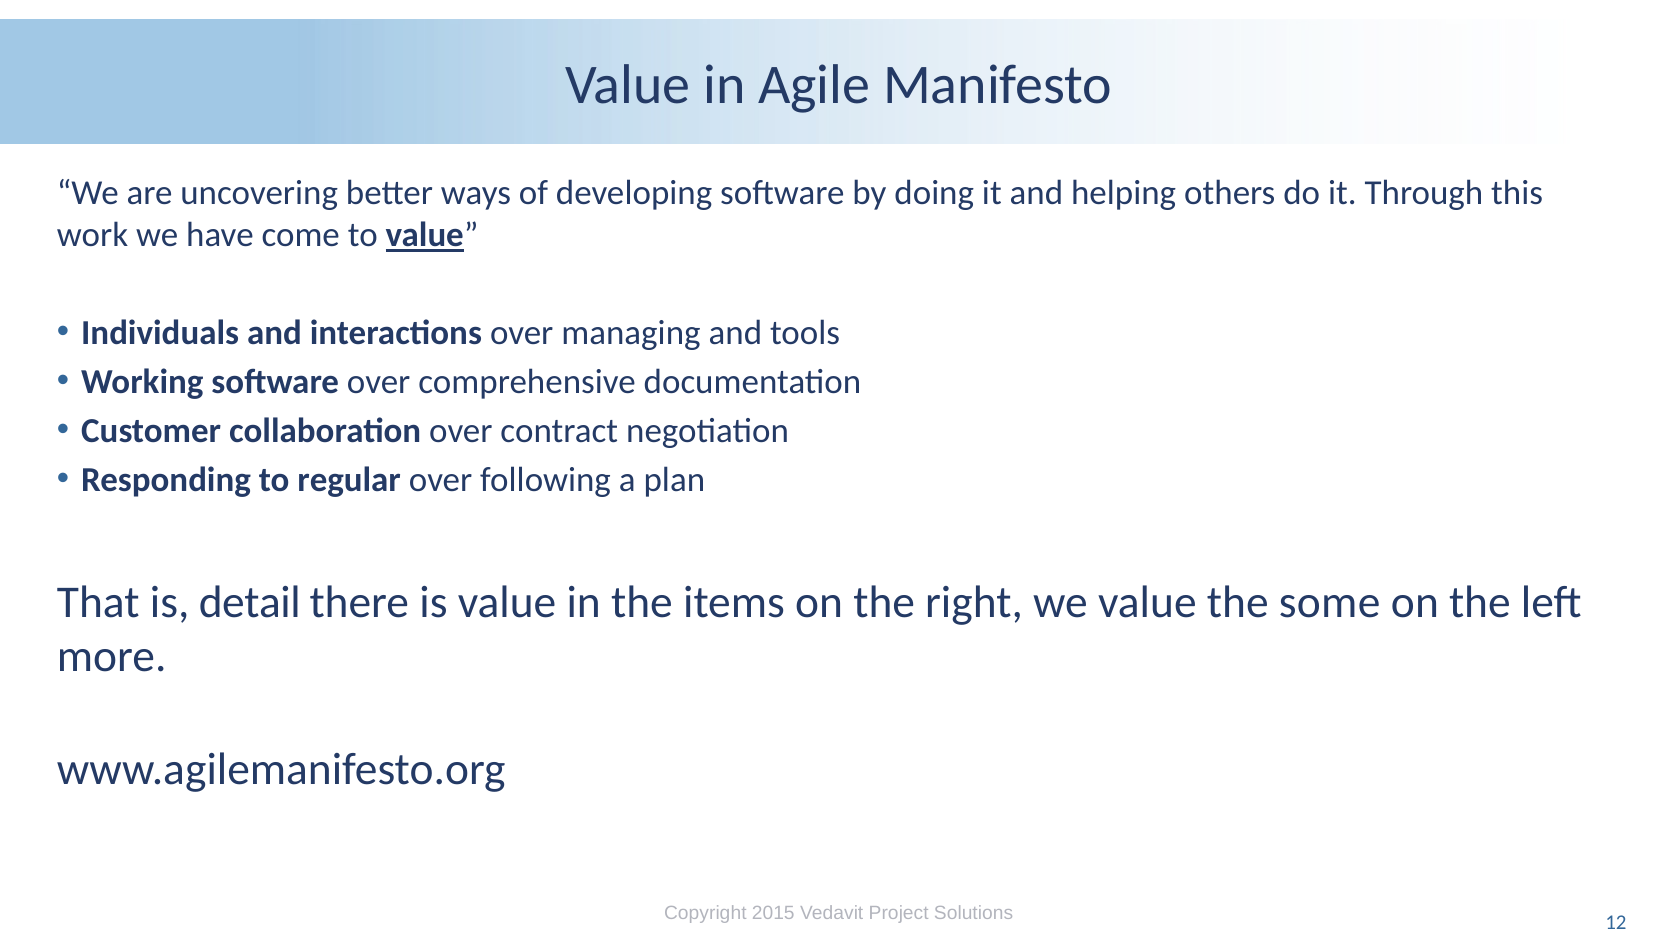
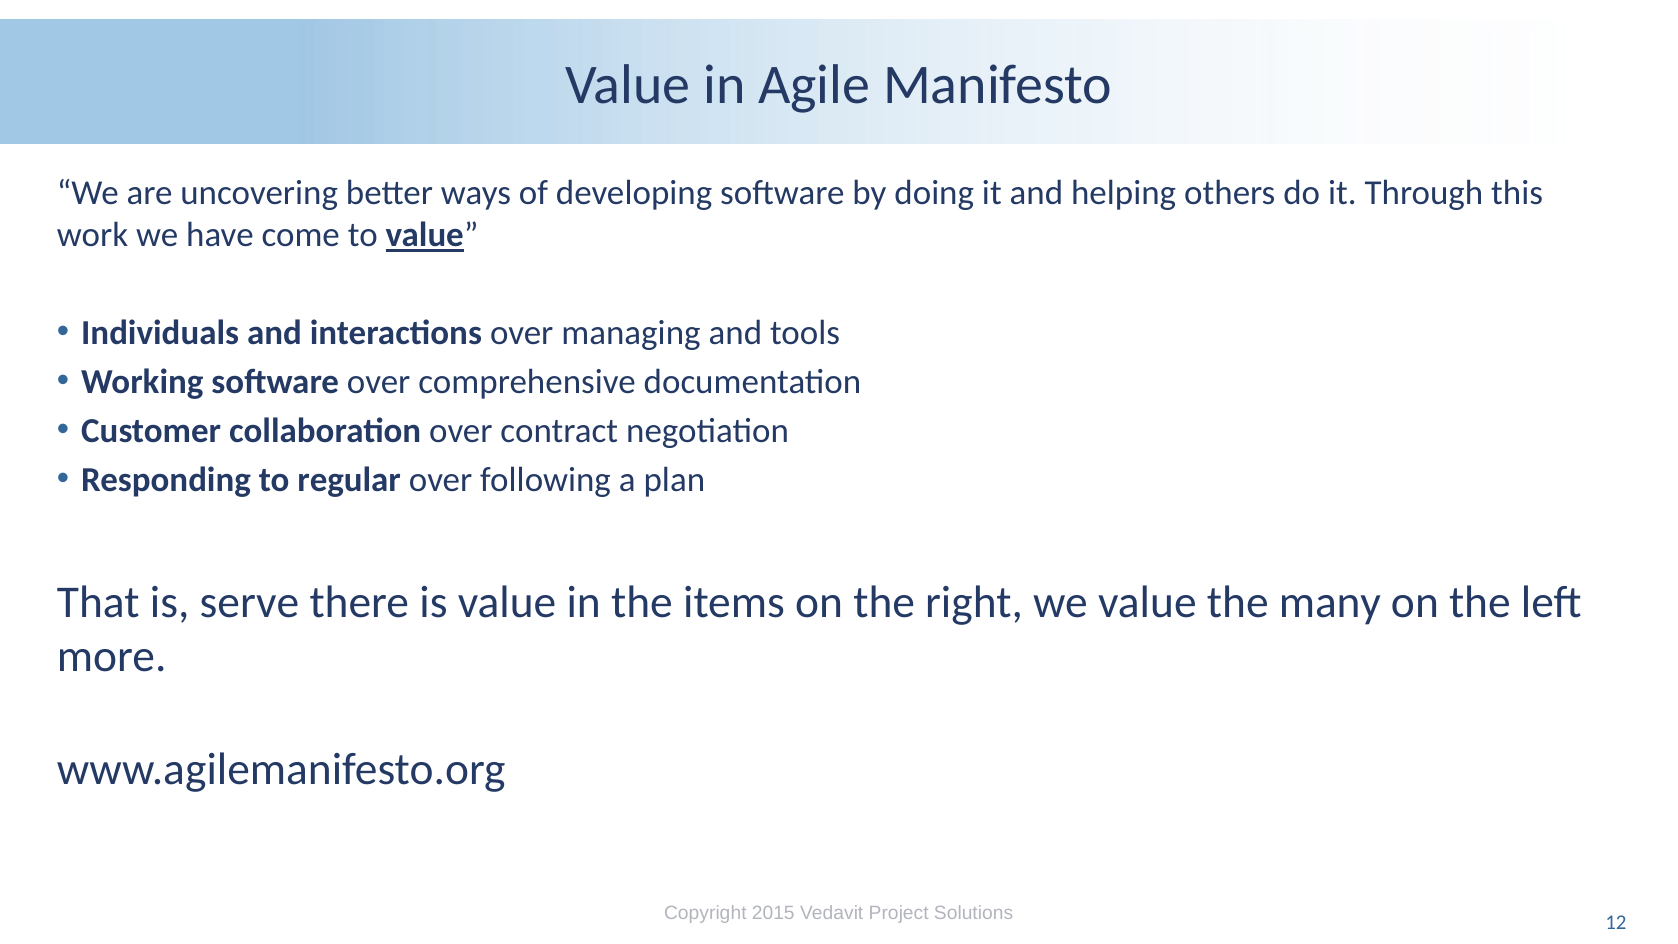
detail: detail -> serve (249, 602)
some: some -> many (1330, 602)
